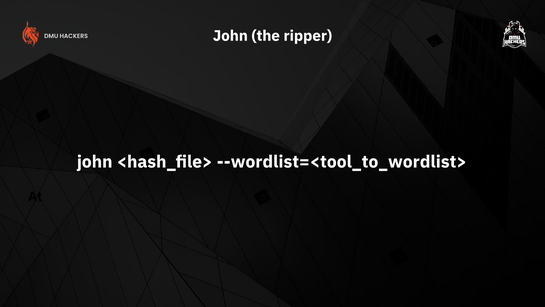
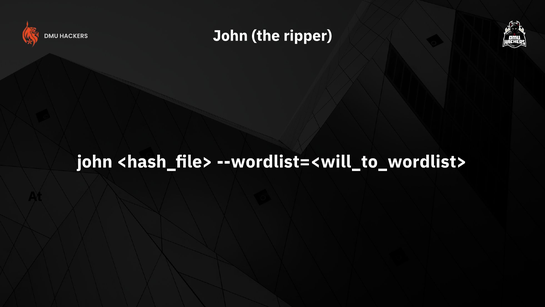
--wordlist=<tool_to_wordlist>: --wordlist=<tool_to_wordlist> -> --wordlist=<will_to_wordlist> (342, 162)
